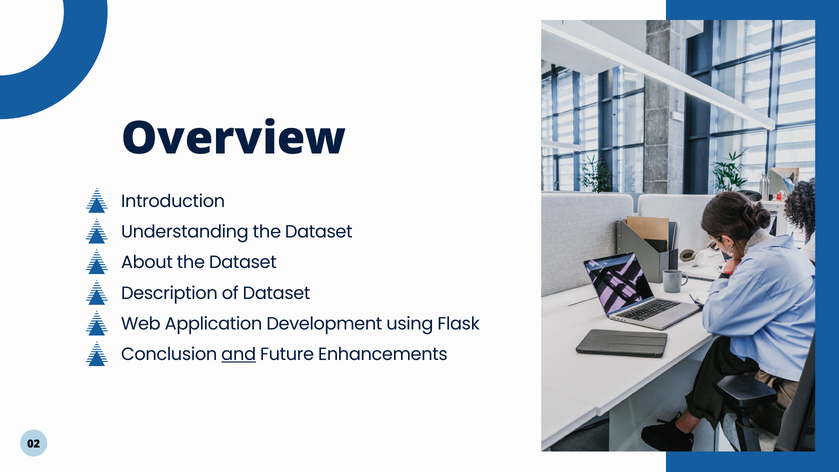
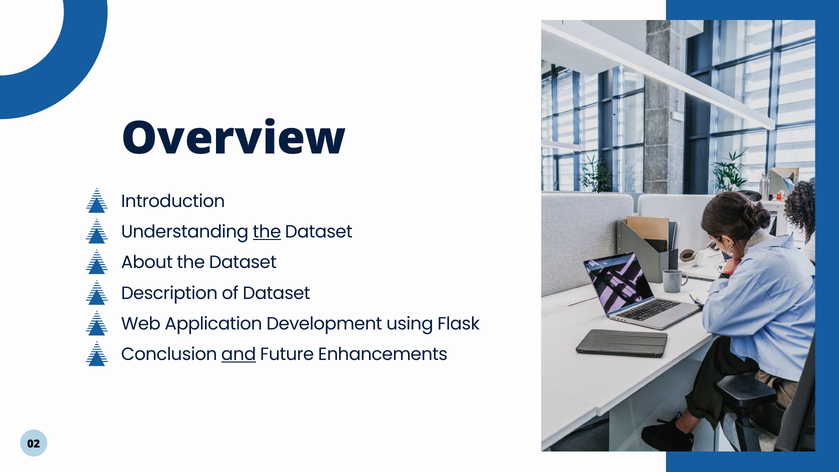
the underline: none -> present (267, 232)
